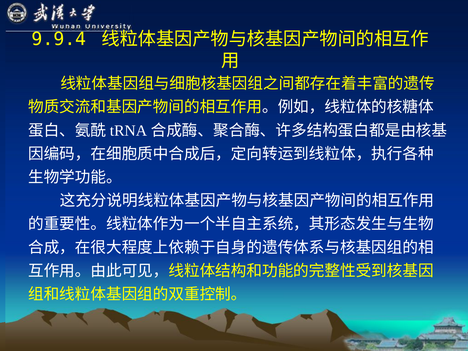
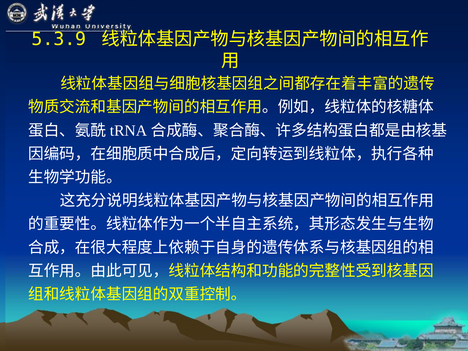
9.9.4: 9.9.4 -> 5.3.9 (59, 39)
